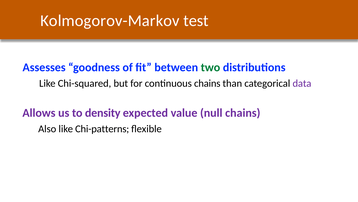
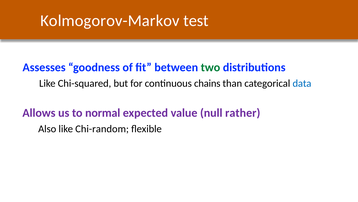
data colour: purple -> blue (302, 83)
density: density -> normal (103, 113)
null chains: chains -> rather (243, 113)
Chi-patterns: Chi-patterns -> Chi-random (102, 129)
